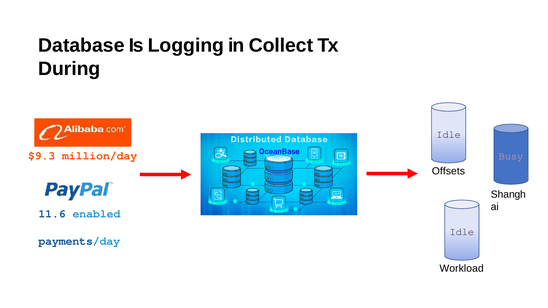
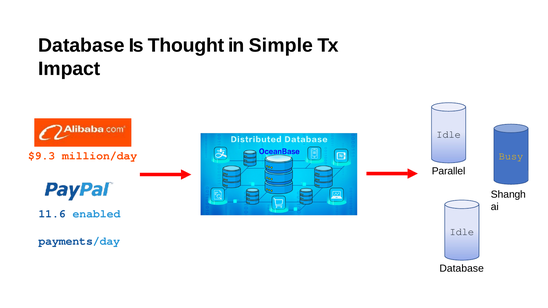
Logging: Logging -> Thought (186, 46)
Collect: Collect -> Simple (281, 46)
During: During -> Impact (69, 69)
Busy colour: pink -> yellow (511, 156)
Offsets: Offsets -> Parallel (449, 171)
Workload: Workload -> Database (462, 269)
